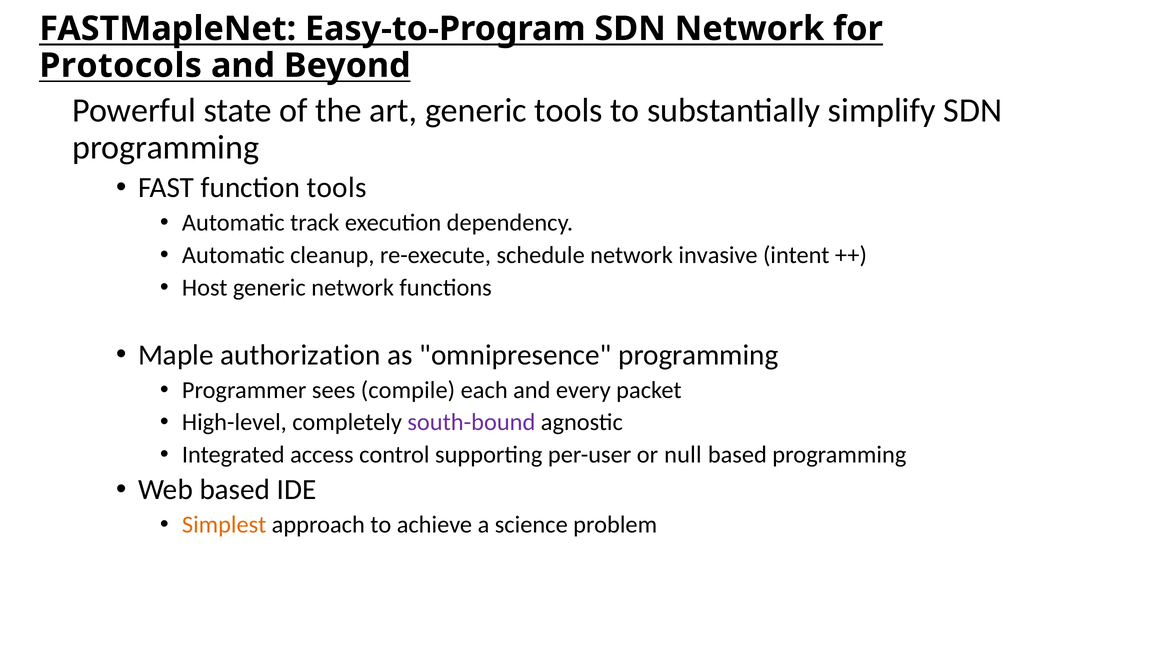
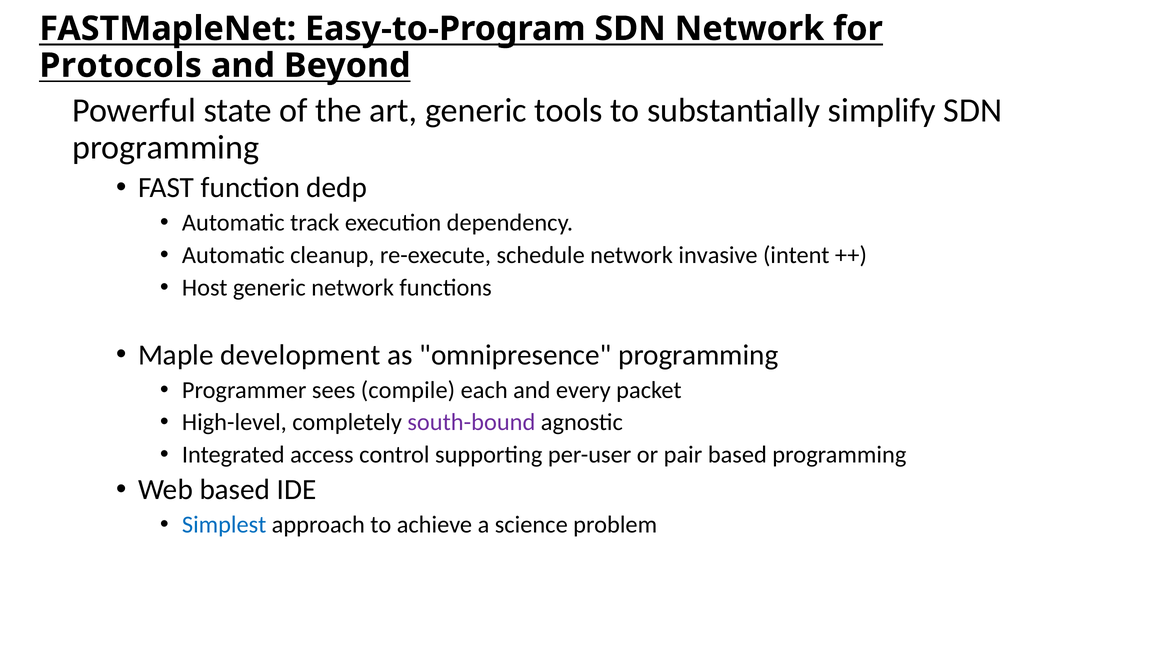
function tools: tools -> dedp (337, 188)
authorization: authorization -> development (300, 355)
null: null -> pair (683, 455)
Simplest colour: orange -> blue (224, 525)
